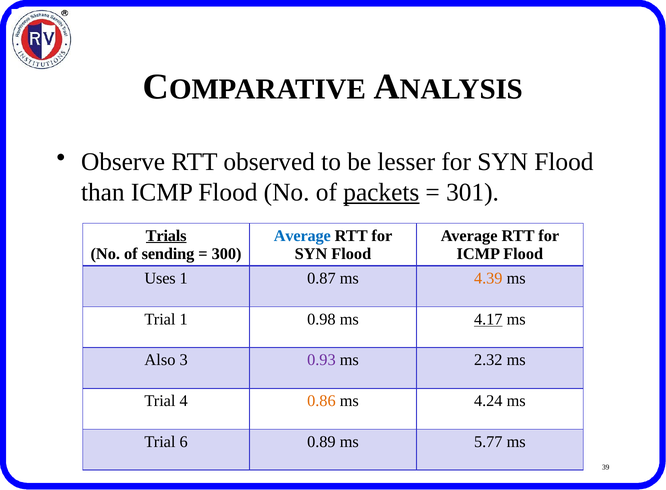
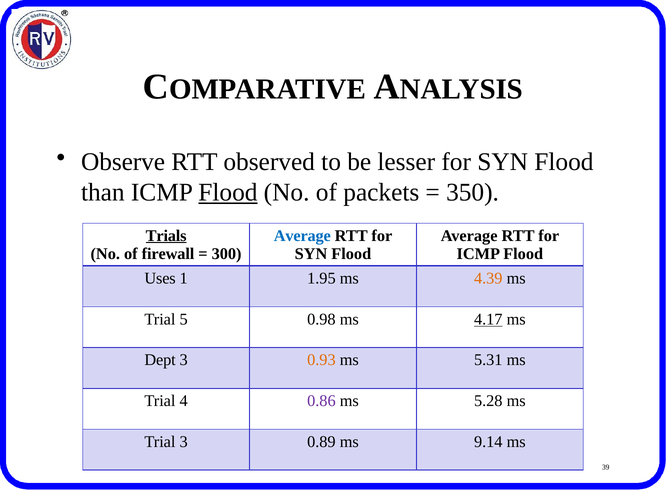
Flood underline: none -> present (228, 192)
packets underline: present -> none (381, 192)
301: 301 -> 350 (473, 192)
sending: sending -> firewall (168, 254)
0.87: 0.87 -> 1.95 (321, 278)
Trial 1: 1 -> 5 (184, 319)
Also: Also -> Dept (160, 360)
0.93 colour: purple -> orange (321, 360)
2.32: 2.32 -> 5.31 (488, 360)
0.86 colour: orange -> purple (321, 401)
4.24: 4.24 -> 5.28 (488, 401)
Trial 6: 6 -> 3 (184, 441)
5.77: 5.77 -> 9.14 (488, 441)
